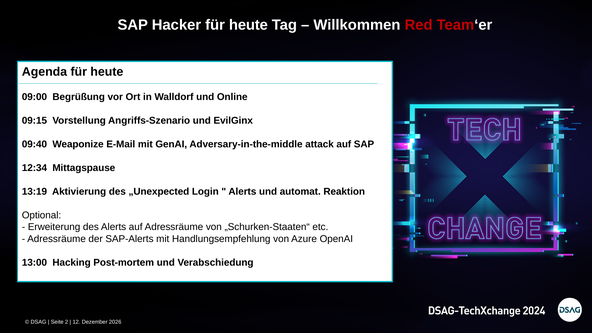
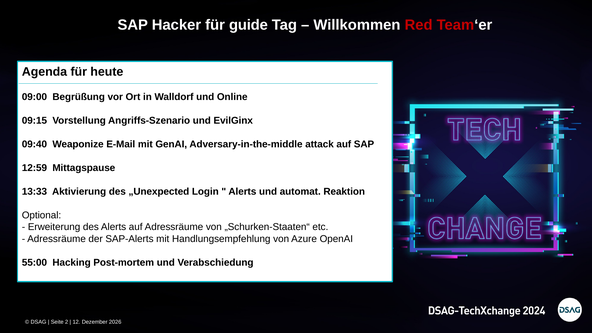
Hacker für heute: heute -> guide (248, 25)
12:34: 12:34 -> 12:59 (34, 168)
13:19: 13:19 -> 13:33 (34, 191)
13:00: 13:00 -> 55:00 (34, 262)
